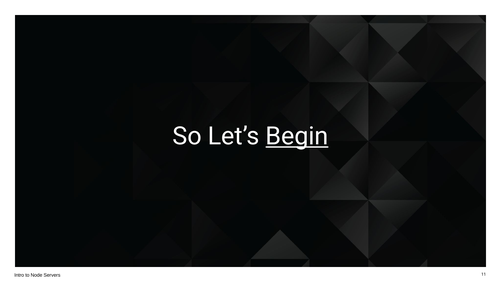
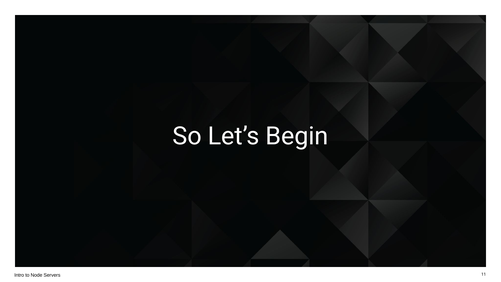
Begin underline: present -> none (297, 136)
